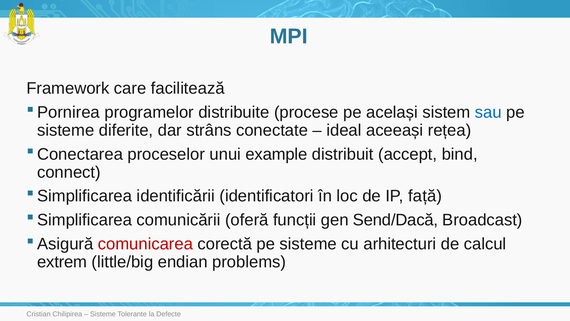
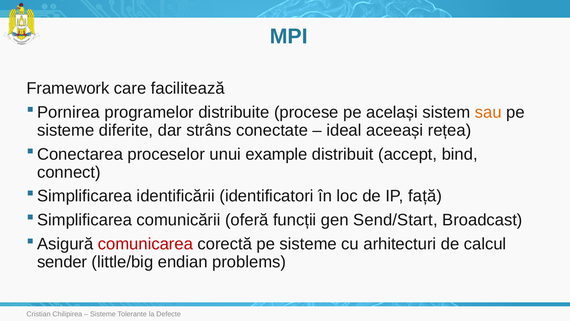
sau colour: blue -> orange (488, 112)
Send/Dacă: Send/Dacă -> Send/Start (395, 220)
extrem: extrem -> sender (62, 262)
